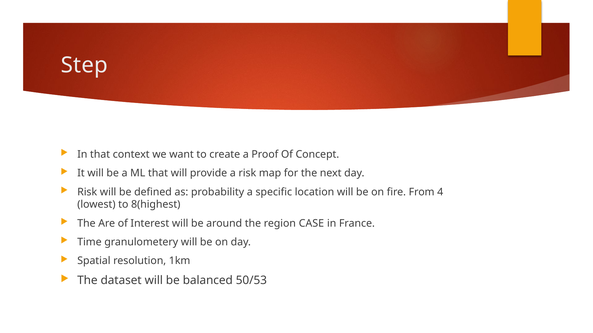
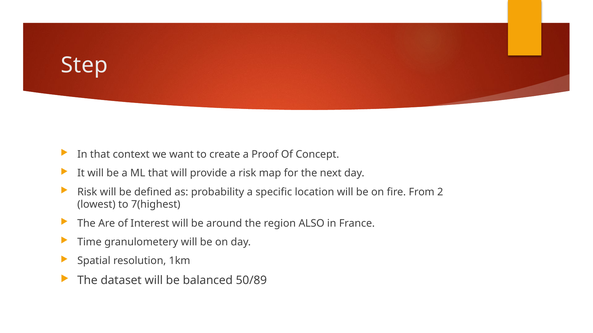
4: 4 -> 2 (440, 192)
8(highest: 8(highest -> 7(highest (156, 205)
CASE: CASE -> ALSO (312, 224)
50/53: 50/53 -> 50/89 (251, 281)
